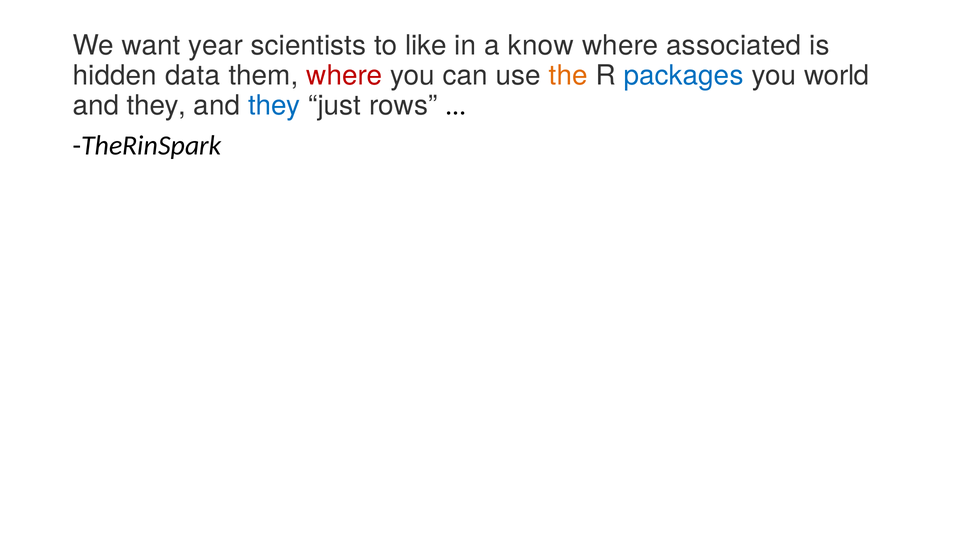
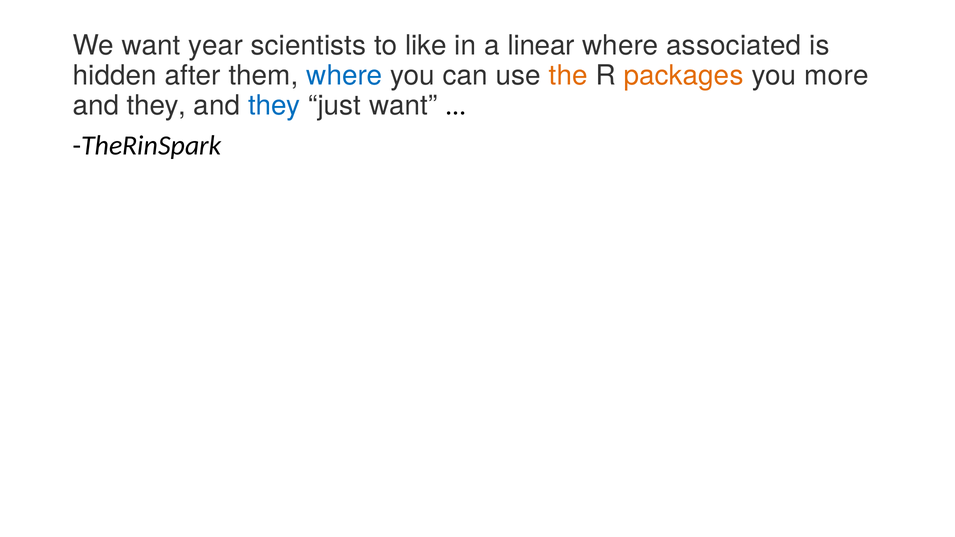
know: know -> linear (541, 45)
data: data -> after (193, 75)
where colour: red -> blue (344, 75)
packages colour: blue -> orange (684, 75)
world: world -> more (836, 75)
just rows: rows -> want (403, 106)
